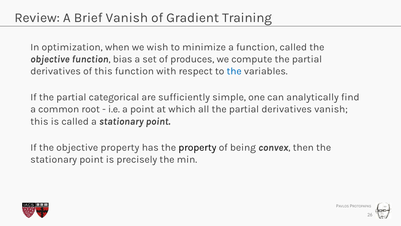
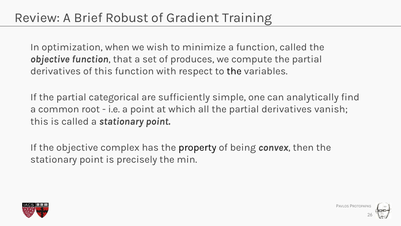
Brief Vanish: Vanish -> Robust (127, 18)
bias: bias -> that (123, 59)
the colour: blue -> black (234, 71)
objective property: property -> complex (120, 147)
